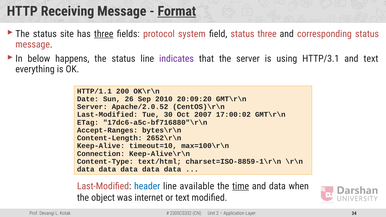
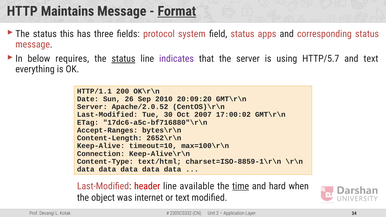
Receiving: Receiving -> Maintains (68, 11)
site: site -> this (67, 34)
three underline: present -> none (104, 34)
status three: three -> apps (267, 34)
happens: happens -> requires (72, 59)
status underline: none -> present (123, 59)
HTTP/3.1: HTTP/3.1 -> HTTP/5.7 (321, 59)
header colour: blue -> red (147, 186)
and data: data -> hard (277, 186)
